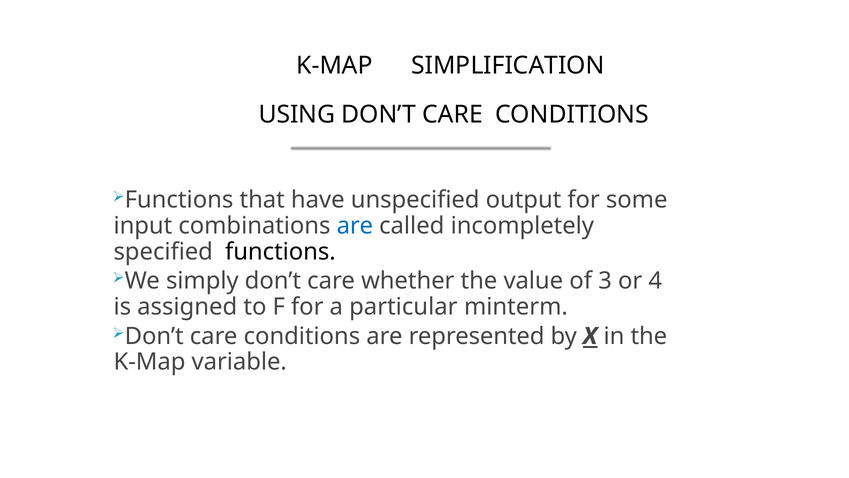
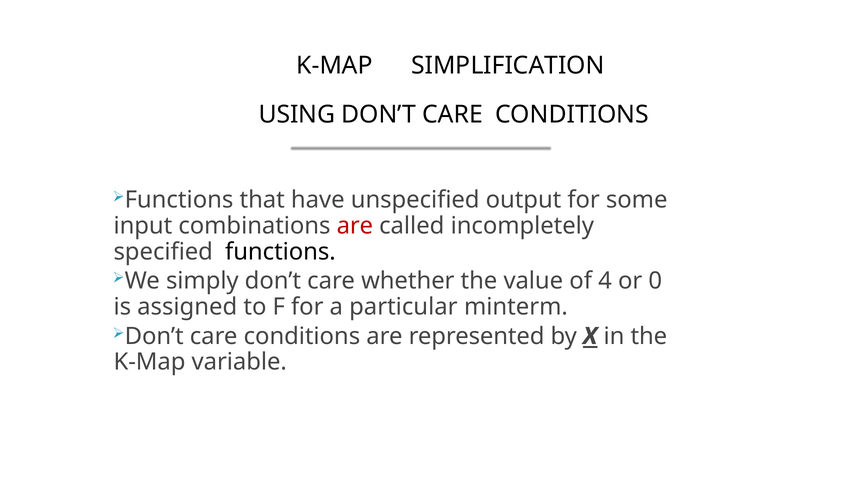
are colour: blue -> red (355, 226)
3: 3 -> 4 (605, 281)
4: 4 -> 0 (655, 281)
